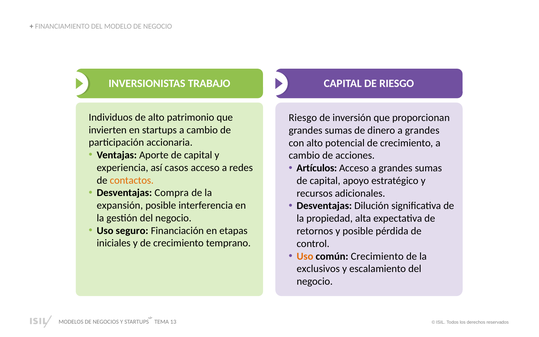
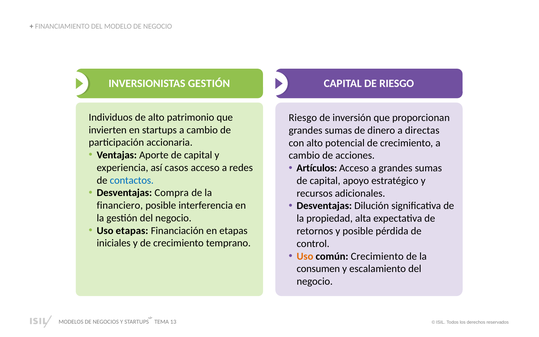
INVERSIONISTAS TRABAJO: TRABAJO -> GESTIÓN (209, 83)
dinero a grandes: grandes -> directas (422, 130)
contactos colour: orange -> blue (132, 180)
expansión: expansión -> financiero (120, 205)
Uso seguro: seguro -> etapas (132, 230)
exclusivos: exclusivos -> consumen (318, 269)
